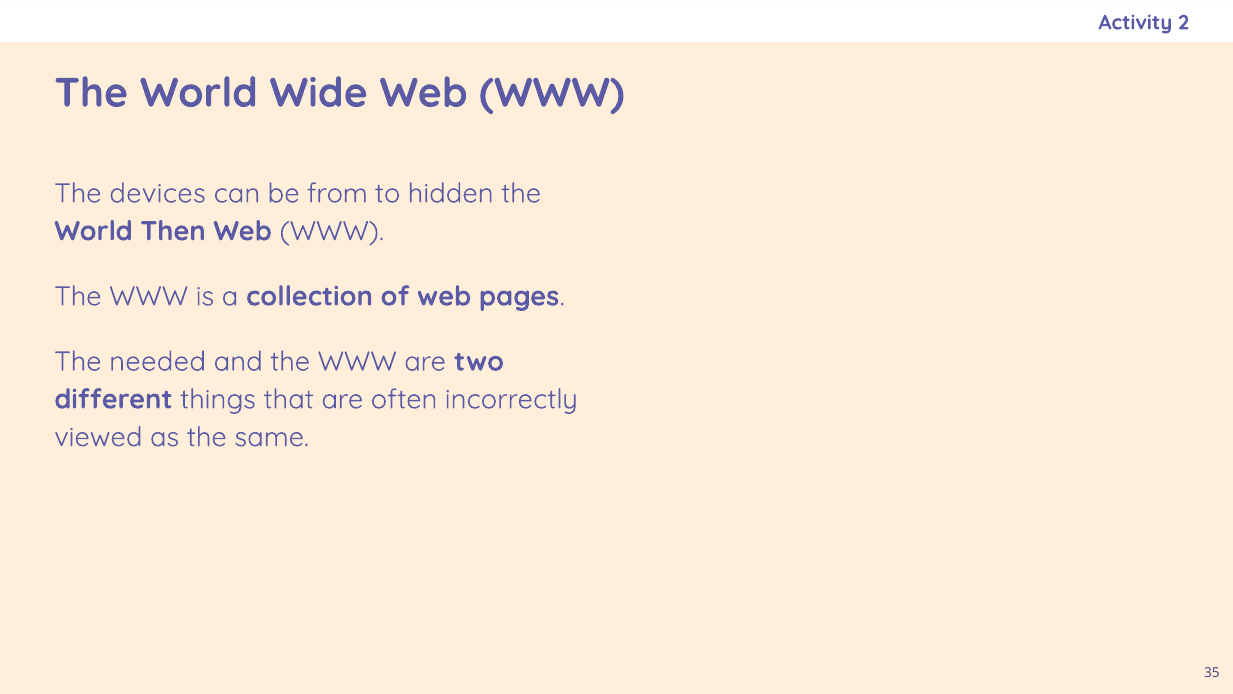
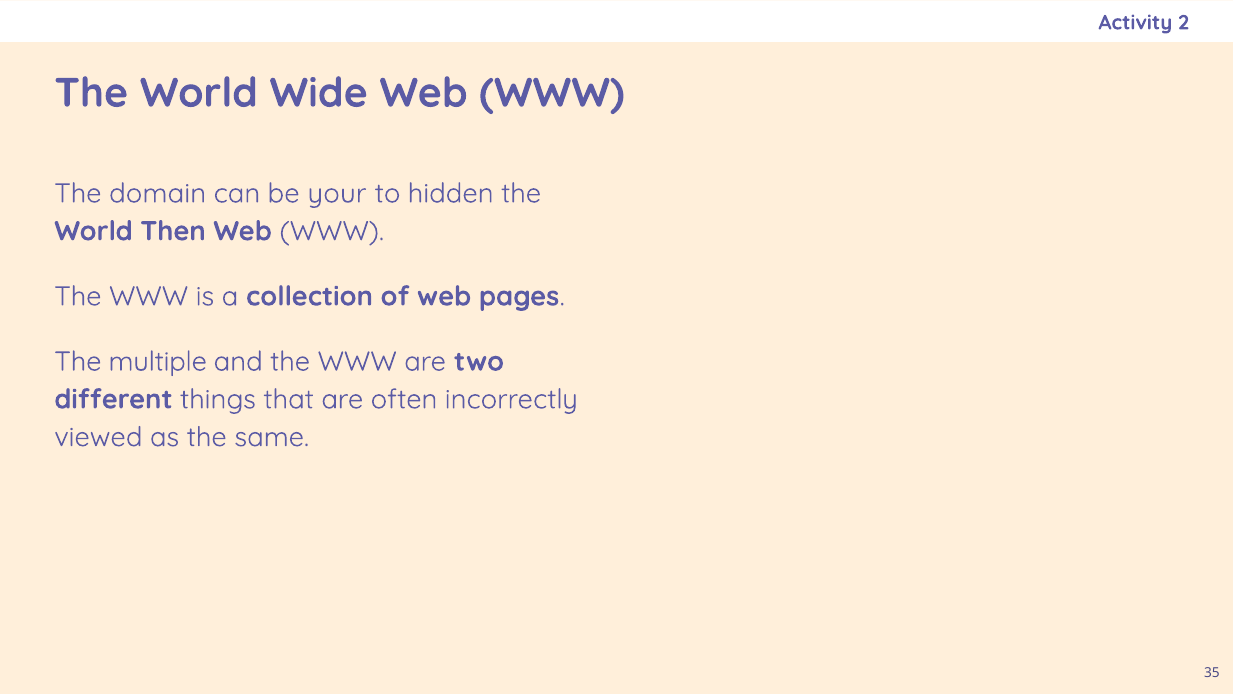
devices: devices -> domain (158, 193)
from: from -> your (337, 193)
needed: needed -> multiple (158, 361)
